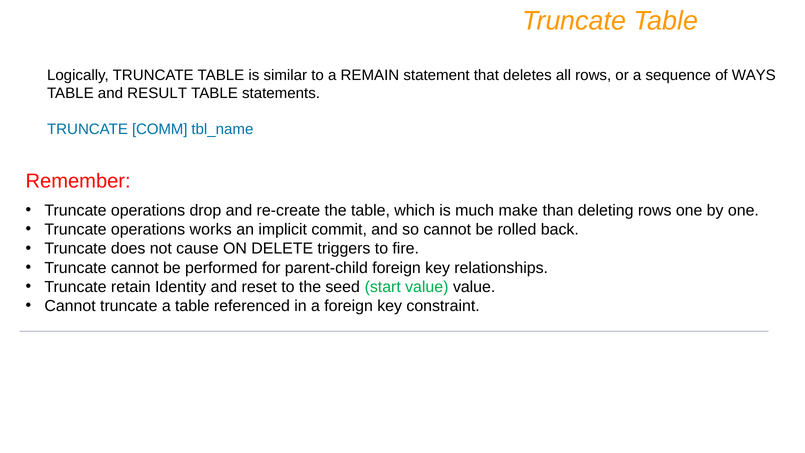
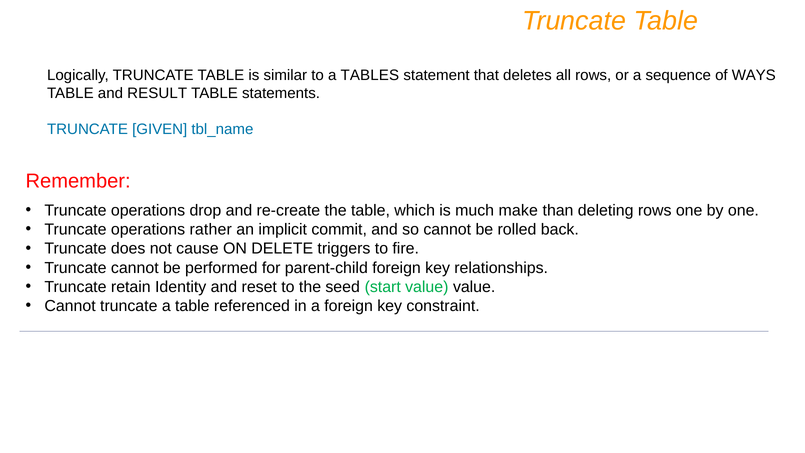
REMAIN: REMAIN -> TABLES (370, 75)
COMM: COMM -> GIVEN (160, 129)
works: works -> rather (211, 230)
